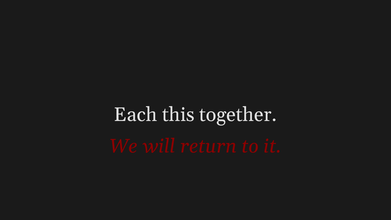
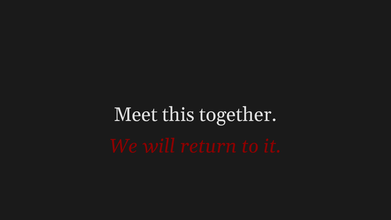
Each: Each -> Meet (136, 115)
